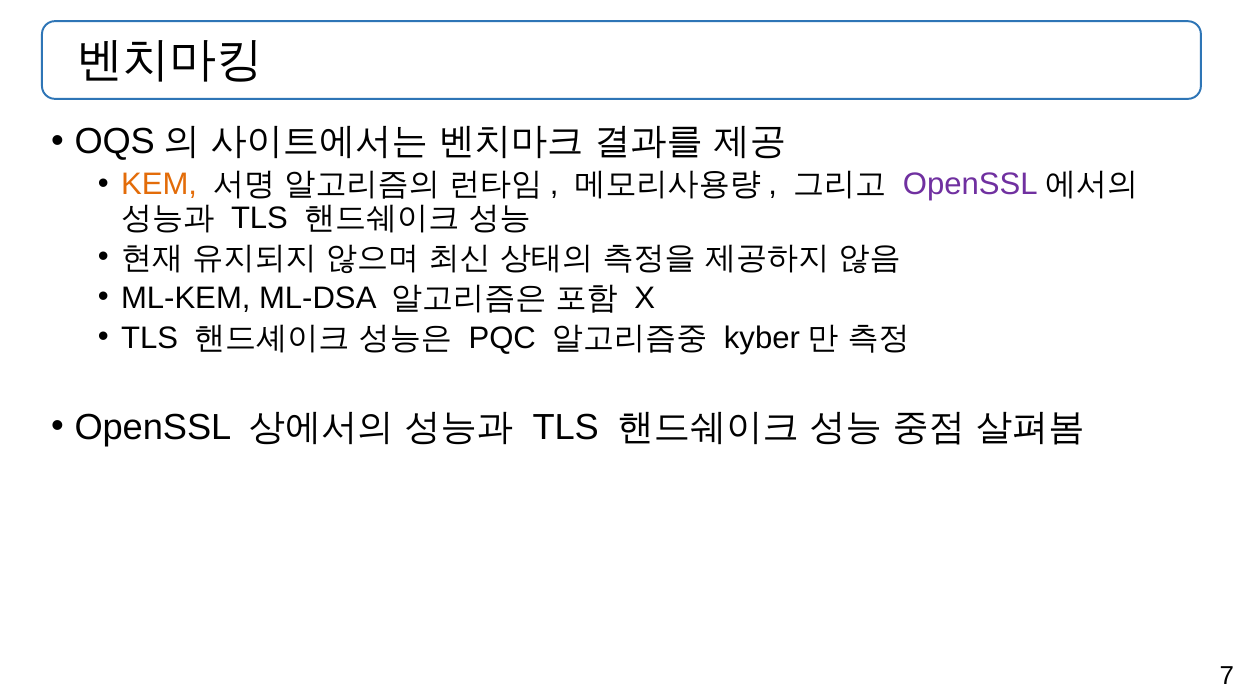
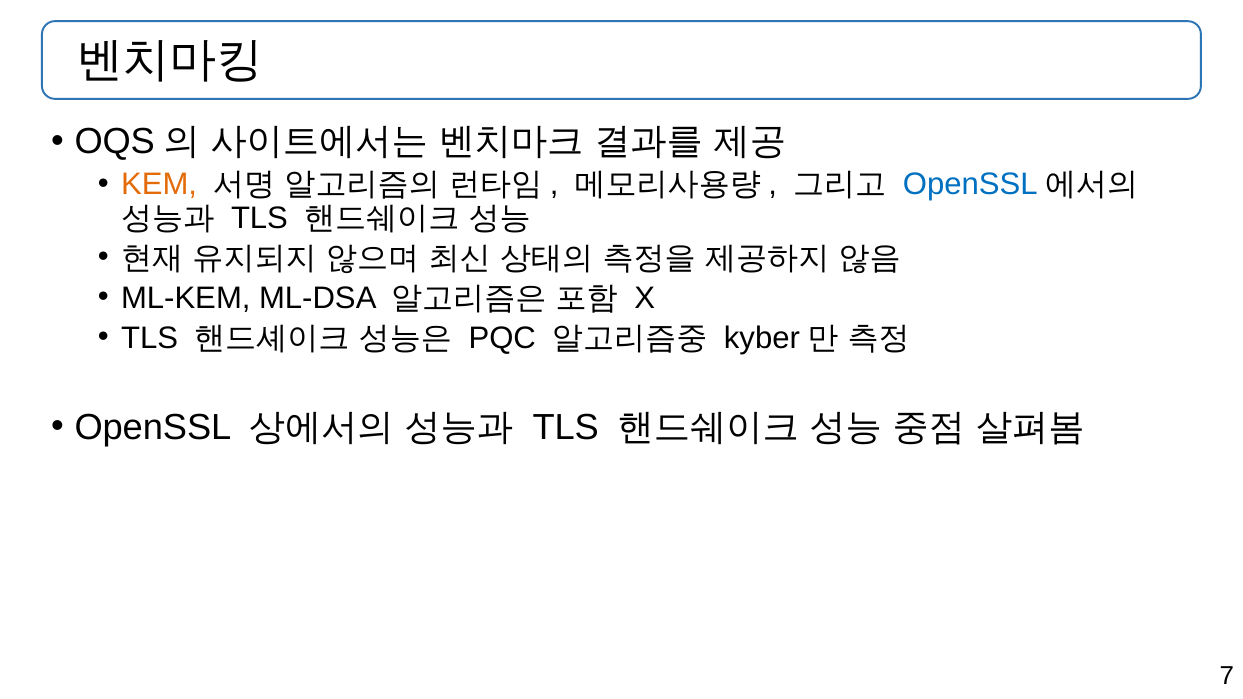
OpenSSL colour: purple -> blue (970, 184)
